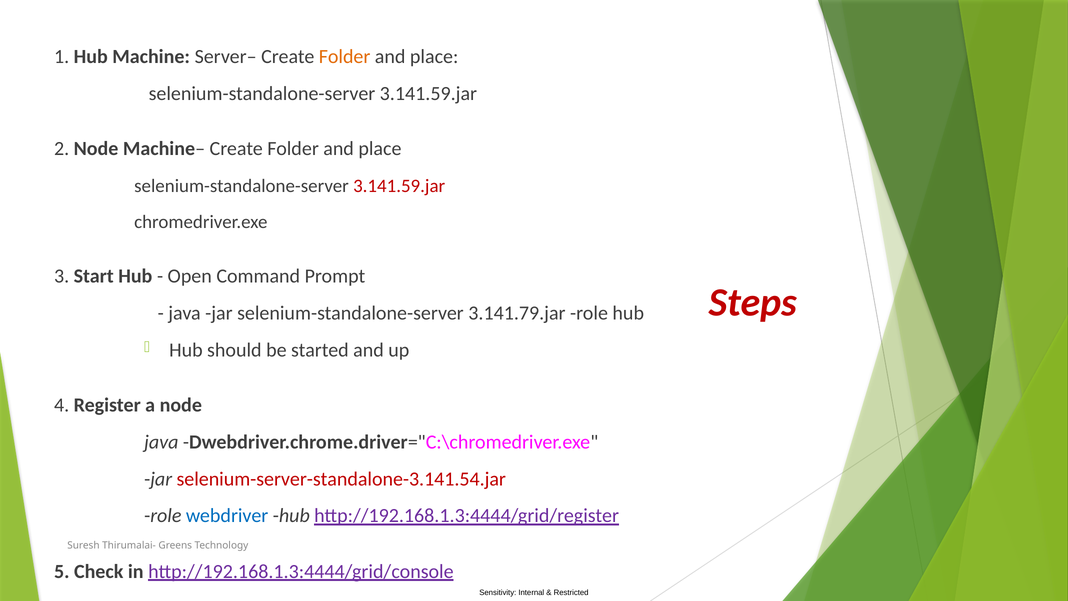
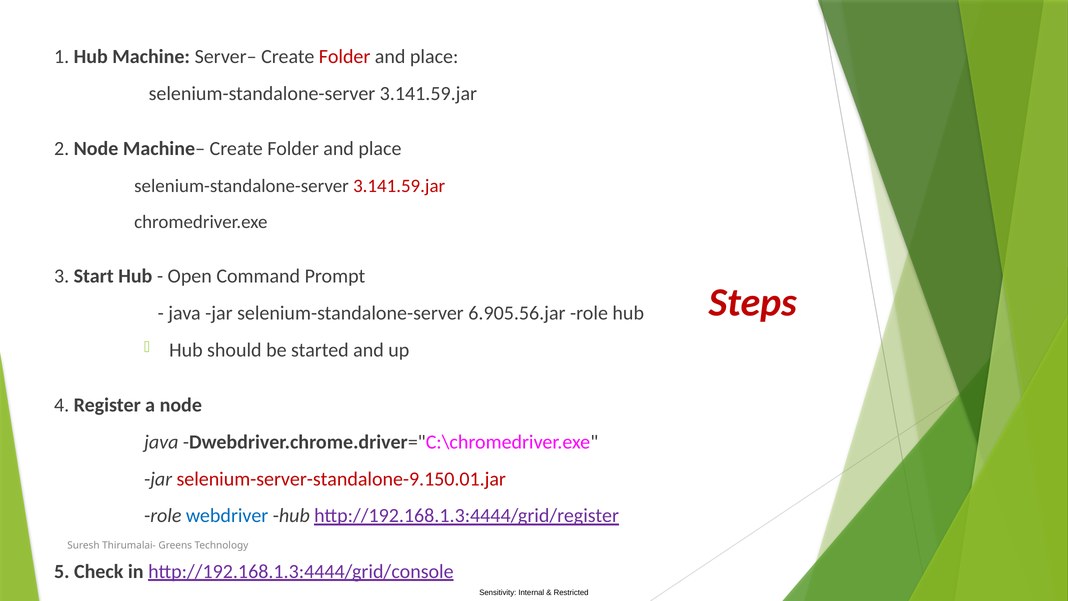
Folder colour: orange -> red (345, 57)
3.141.79.jar: 3.141.79.jar -> 6.905.56.jar (517, 313)
selenium-server-standalone-3.141.54.jar: selenium-server-standalone-3.141.54.jar -> selenium-server-standalone-9.150.01.jar (341, 479)
